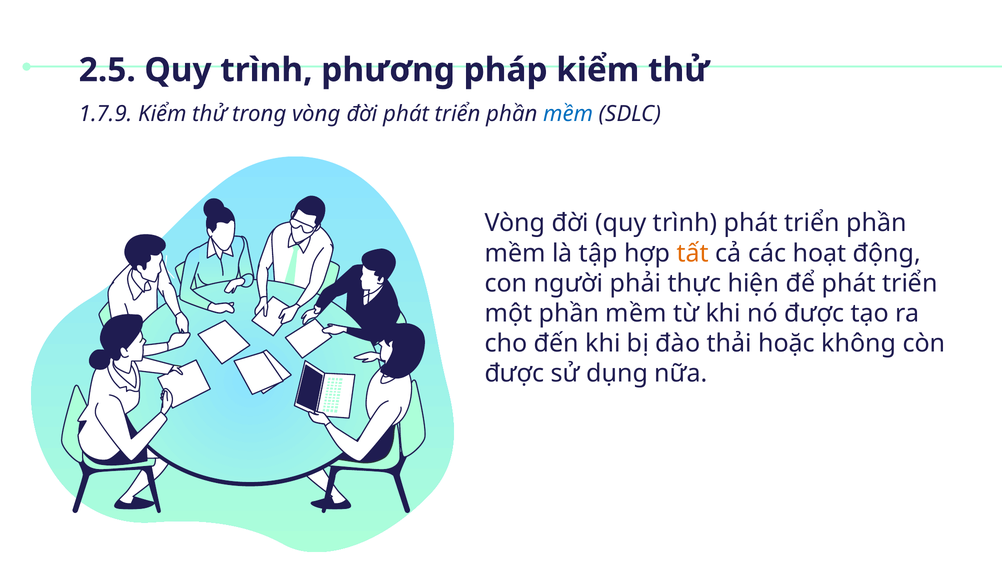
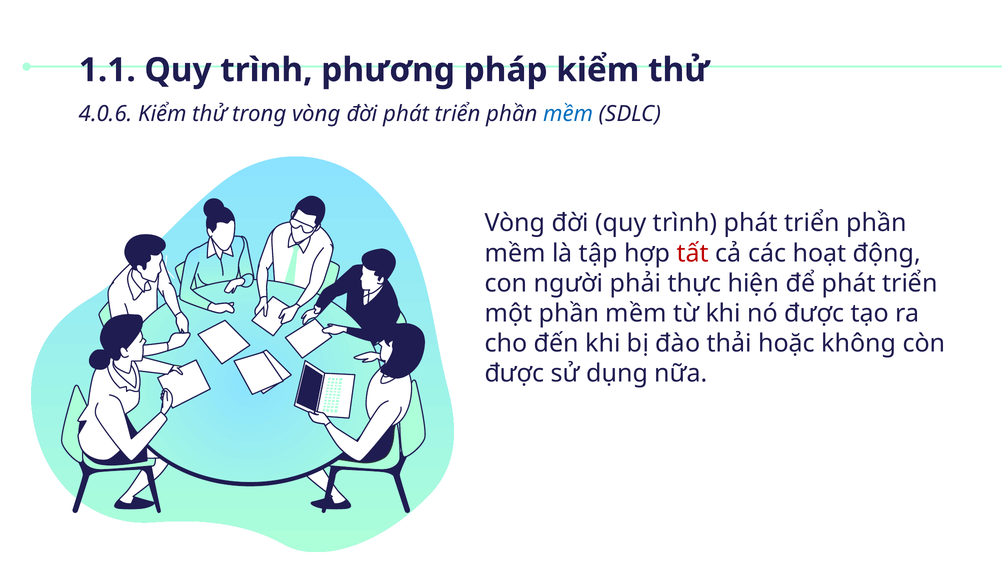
2.5: 2.5 -> 1.1 (107, 70)
1.7.9: 1.7.9 -> 4.0.6 (106, 114)
tất colour: orange -> red (693, 253)
